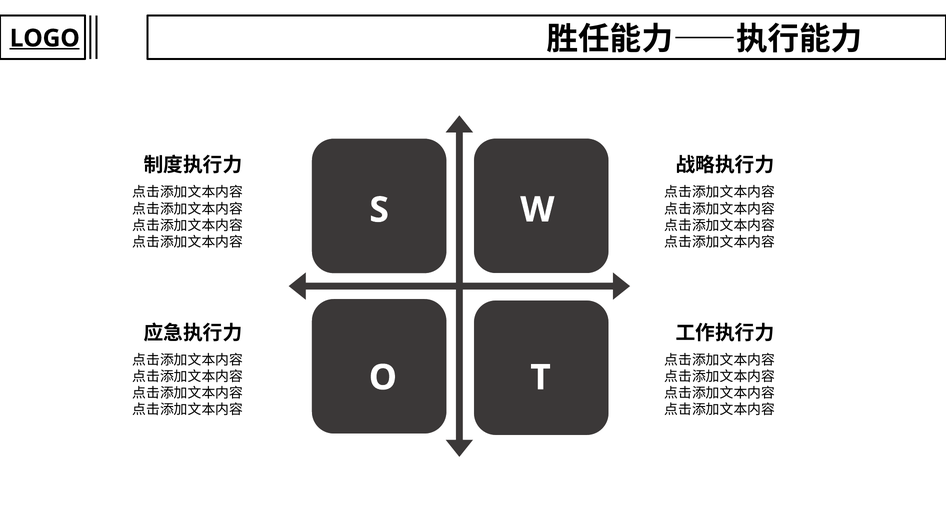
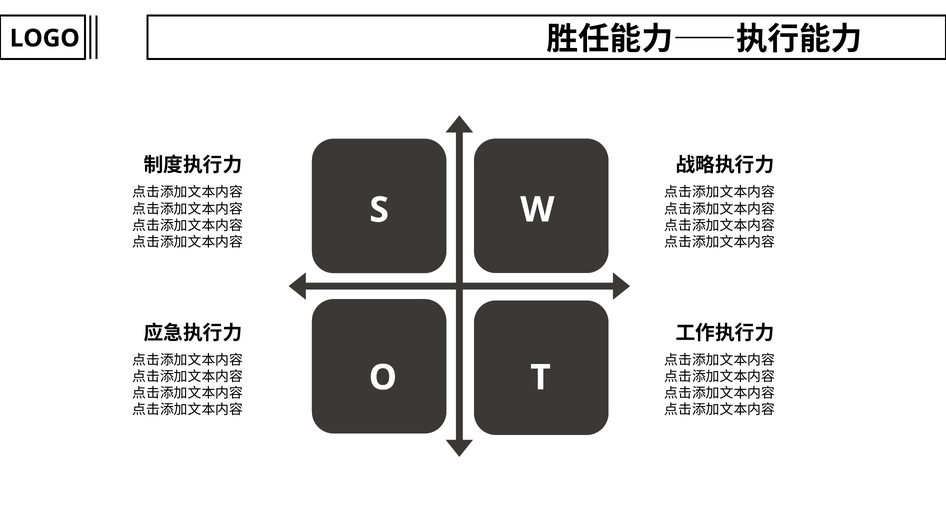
LOGO underline: present -> none (45, 38)
